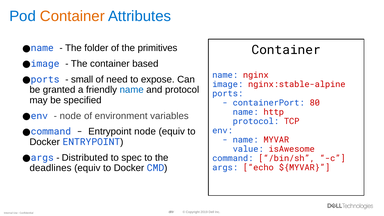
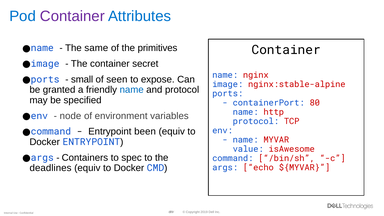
Container colour: orange -> purple (72, 16)
folder: folder -> same (96, 48)
based: based -> secret (145, 64)
need: need -> seen (117, 79)
Entrypoint node: node -> been (145, 132)
Distributed: Distributed -> Containers (85, 158)
